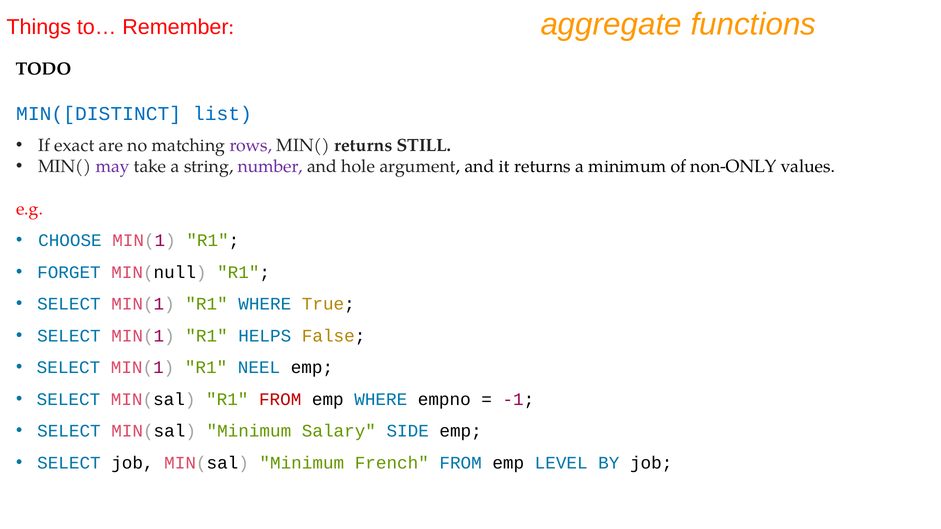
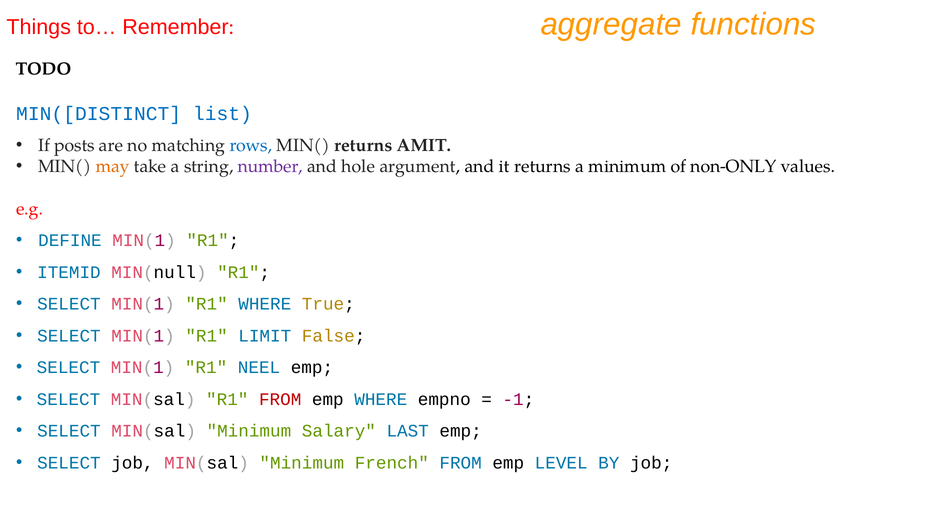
exact: exact -> posts (75, 145)
rows colour: purple -> blue (251, 145)
STILL: STILL -> AMIT (424, 145)
may colour: purple -> orange (113, 167)
CHOOSE: CHOOSE -> DEFINE (70, 241)
FORGET: FORGET -> ITEMID (69, 273)
HELPS: HELPS -> LIMIT (265, 336)
SIDE: SIDE -> LAST (408, 431)
